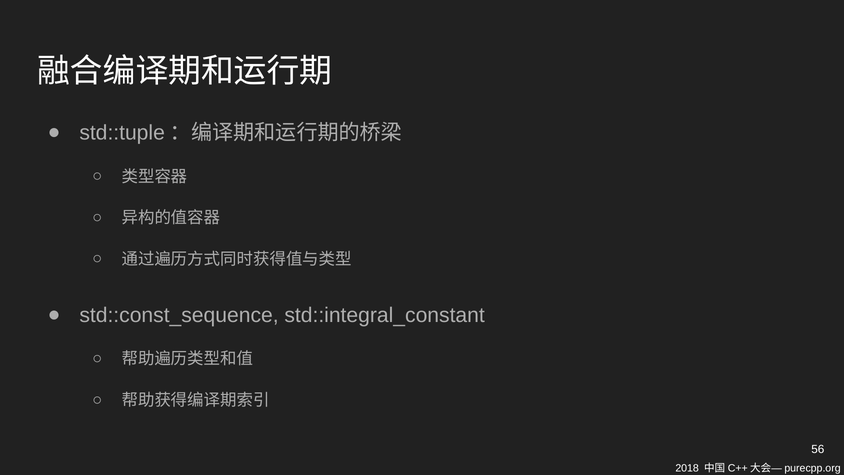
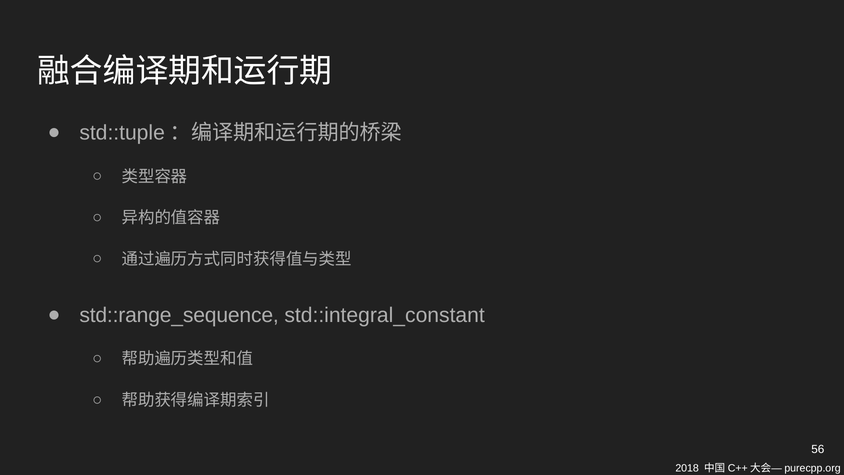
std::const_sequence: std::const_sequence -> std::range_sequence (179, 315)
